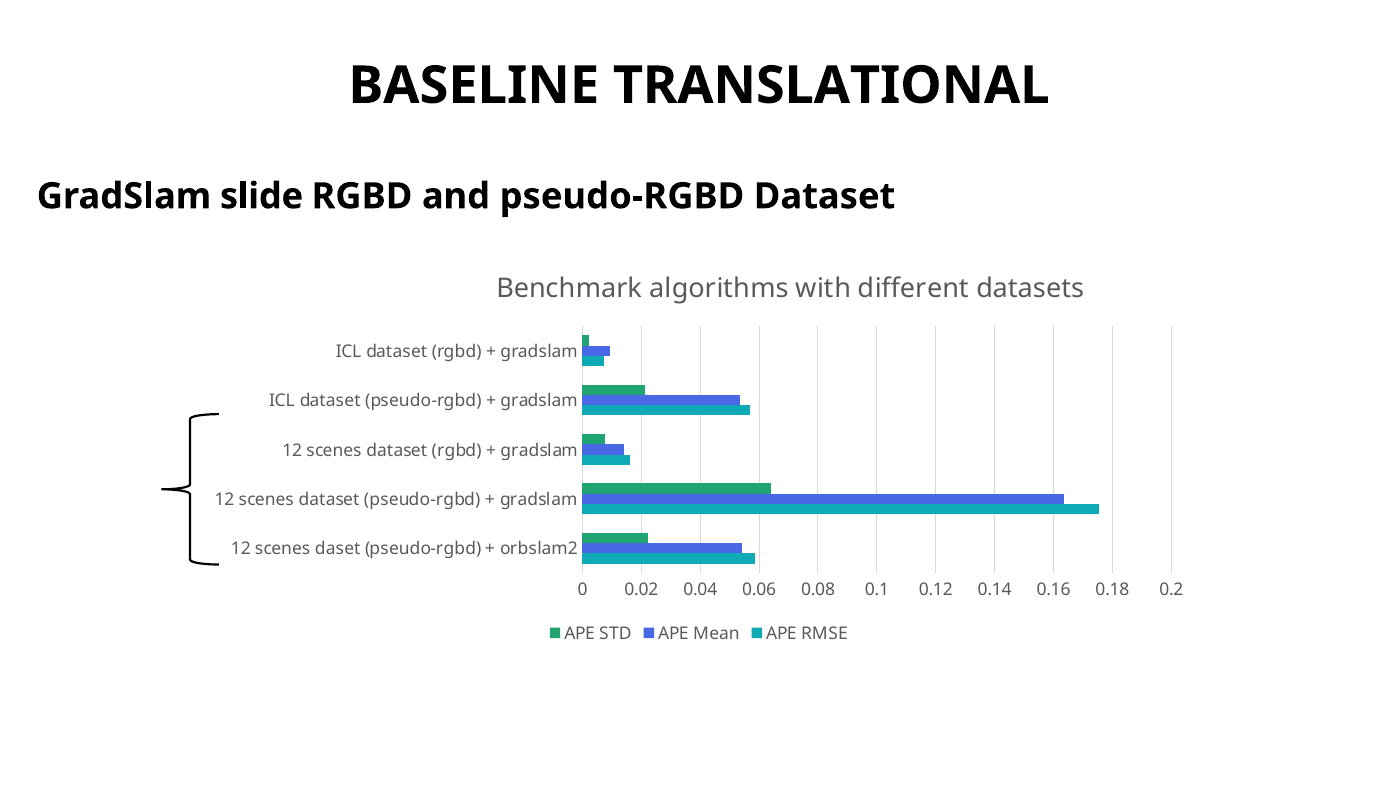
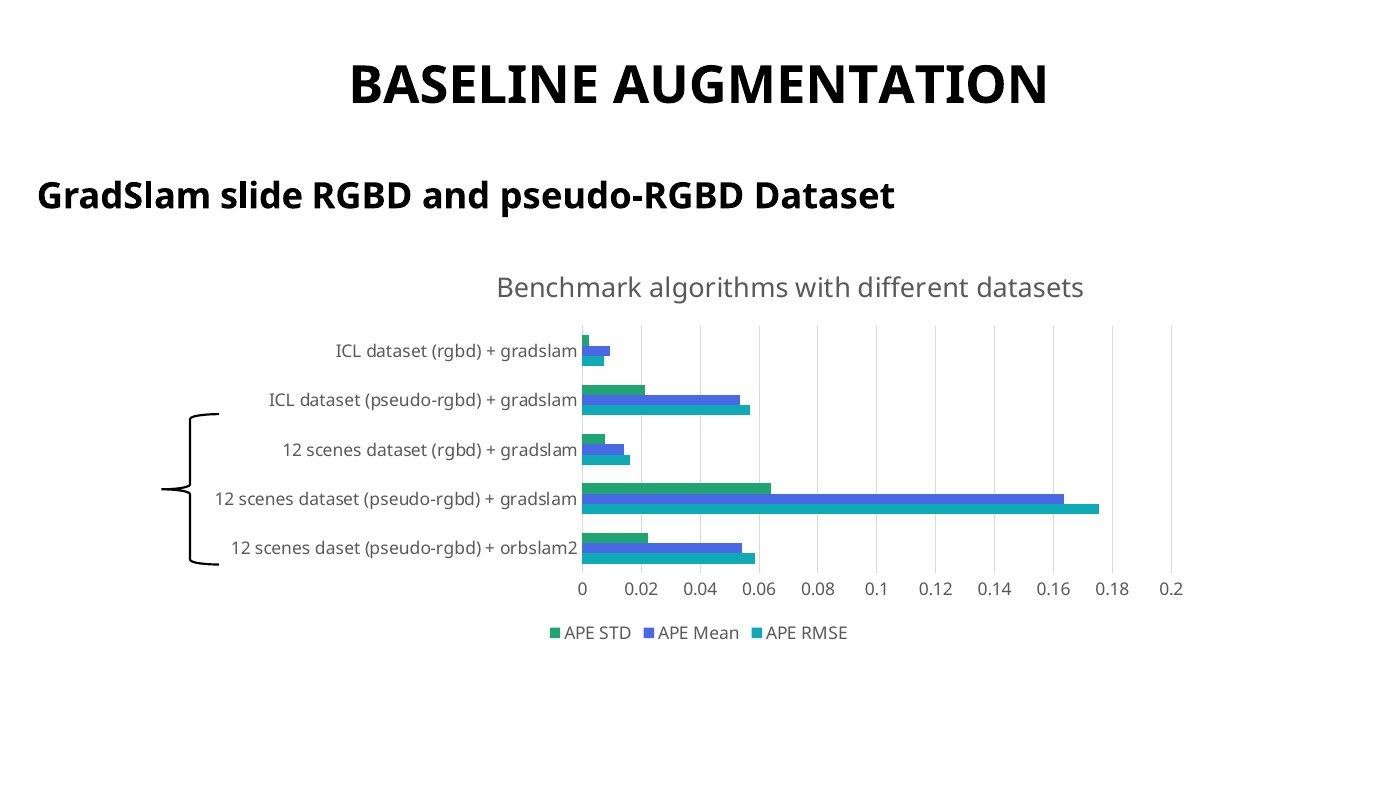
TRANSLATIONAL: TRANSLATIONAL -> AUGMENTATION (831, 86)
